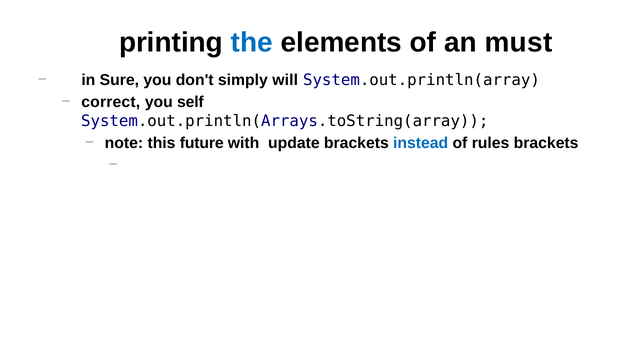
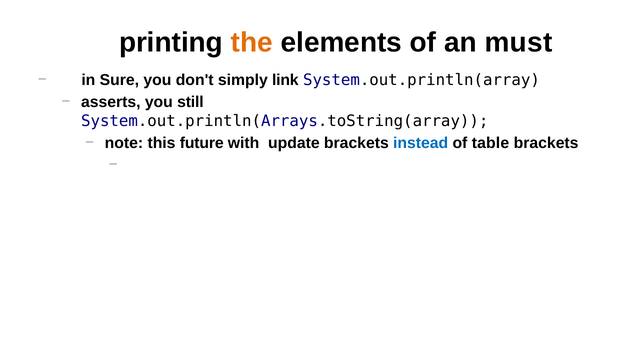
the colour: blue -> orange (252, 42)
will: will -> link (285, 80)
correct: correct -> asserts (111, 102)
self: self -> still (190, 102)
rules: rules -> table (490, 143)
